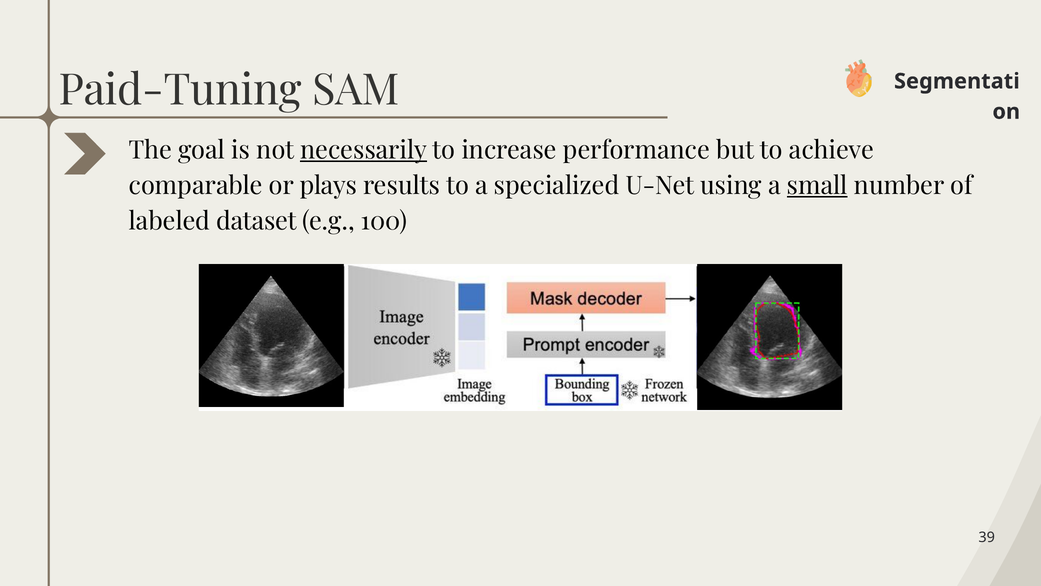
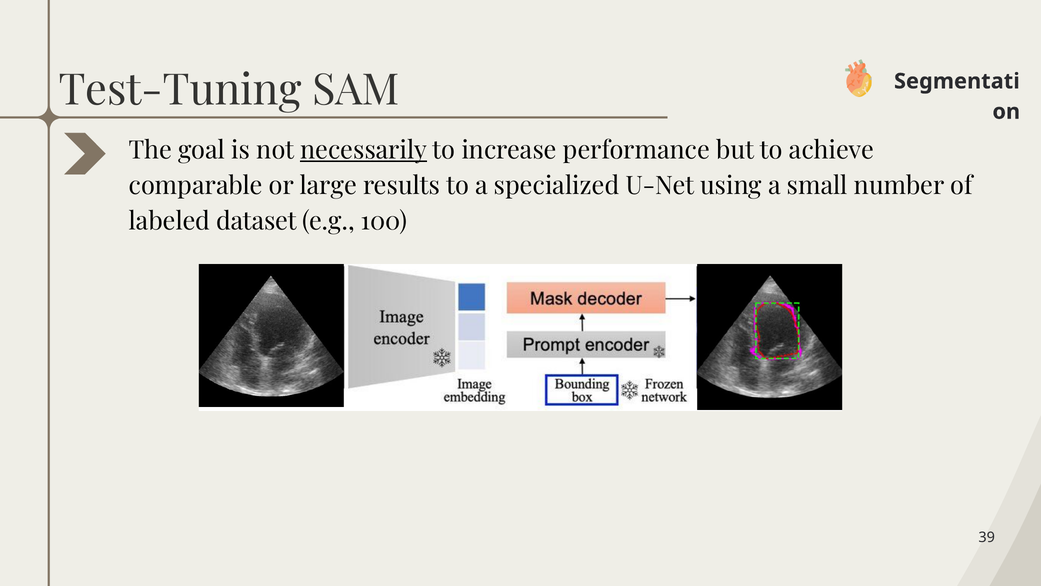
Paid-Tuning: Paid-Tuning -> Test-Tuning (180, 90)
plays: plays -> large (328, 186)
small underline: present -> none (817, 186)
